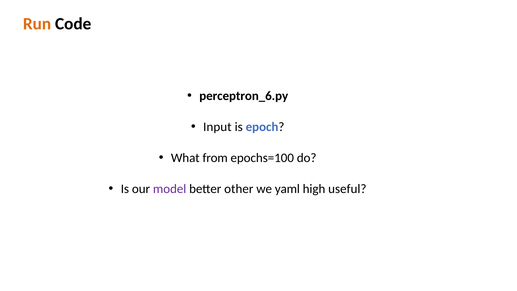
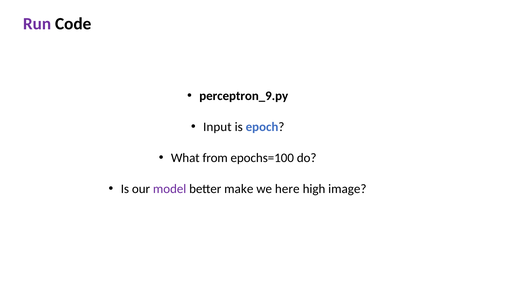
Run colour: orange -> purple (37, 24)
perceptron_6.py: perceptron_6.py -> perceptron_9.py (244, 96)
other: other -> make (239, 189)
yaml: yaml -> here (287, 189)
useful: useful -> image (347, 189)
